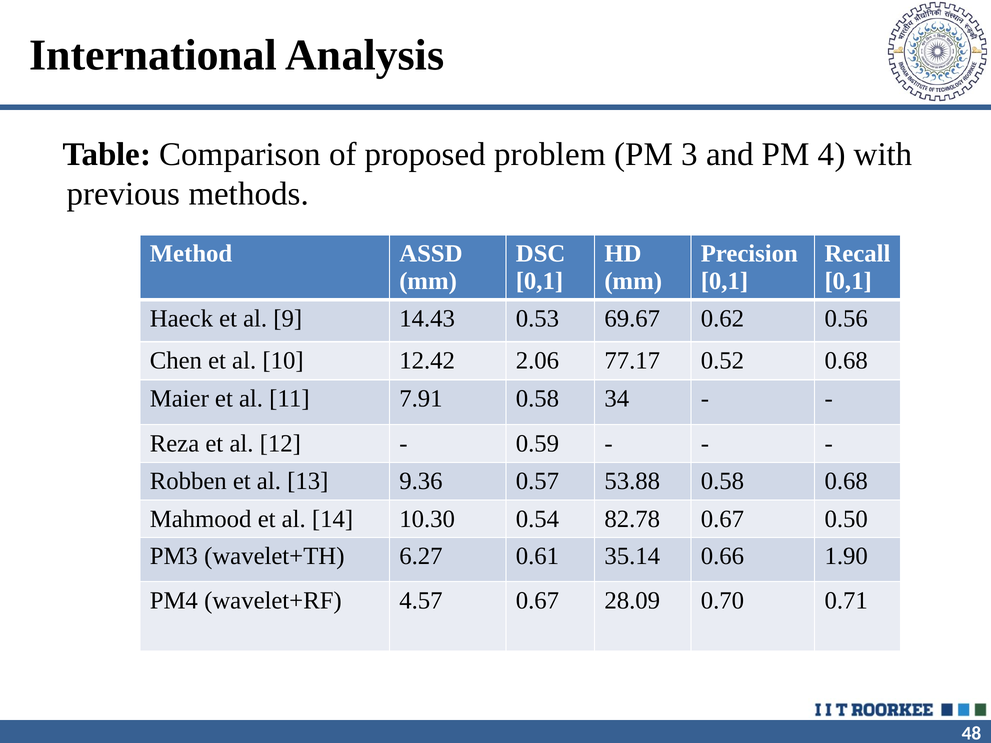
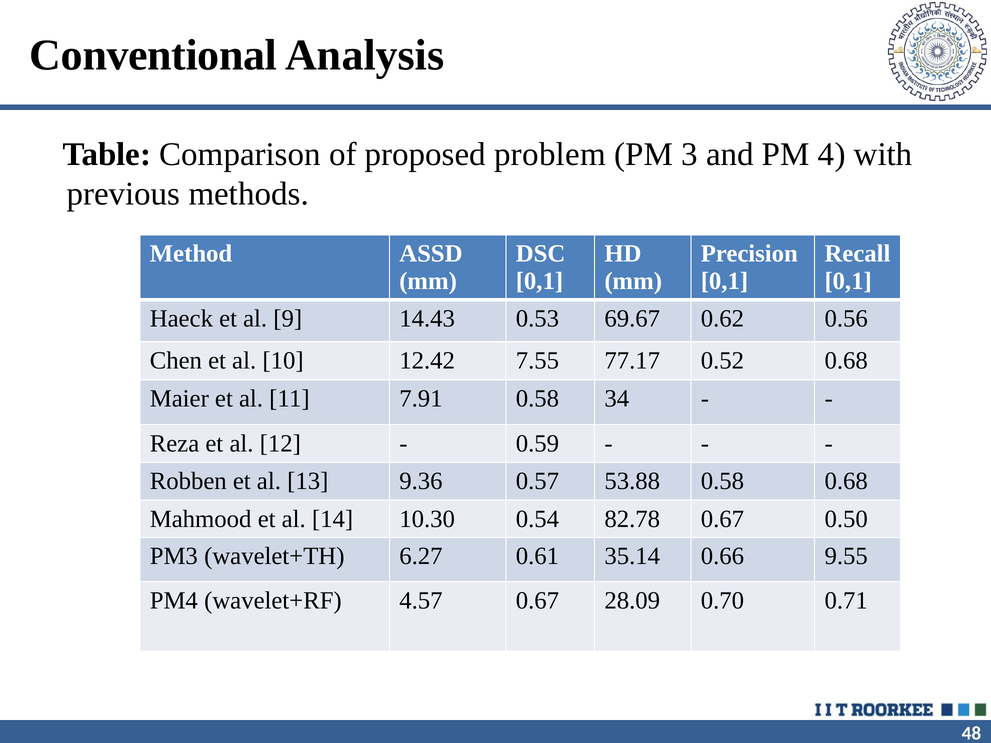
International: International -> Conventional (153, 55)
2.06: 2.06 -> 7.55 (537, 361)
1.90: 1.90 -> 9.55 (846, 556)
